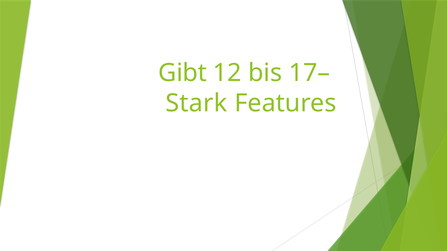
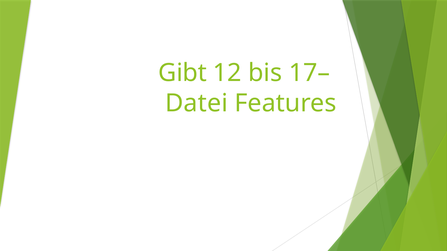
Stark: Stark -> Datei (196, 103)
